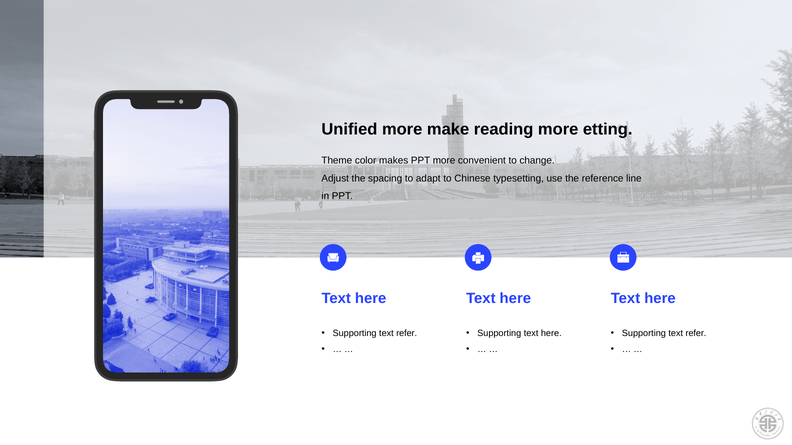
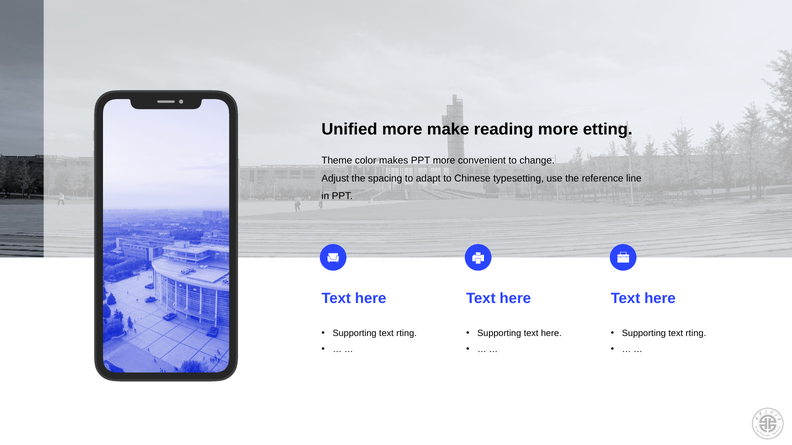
refer: refer -> rting (407, 334)
refer: refer -> rting (696, 334)
